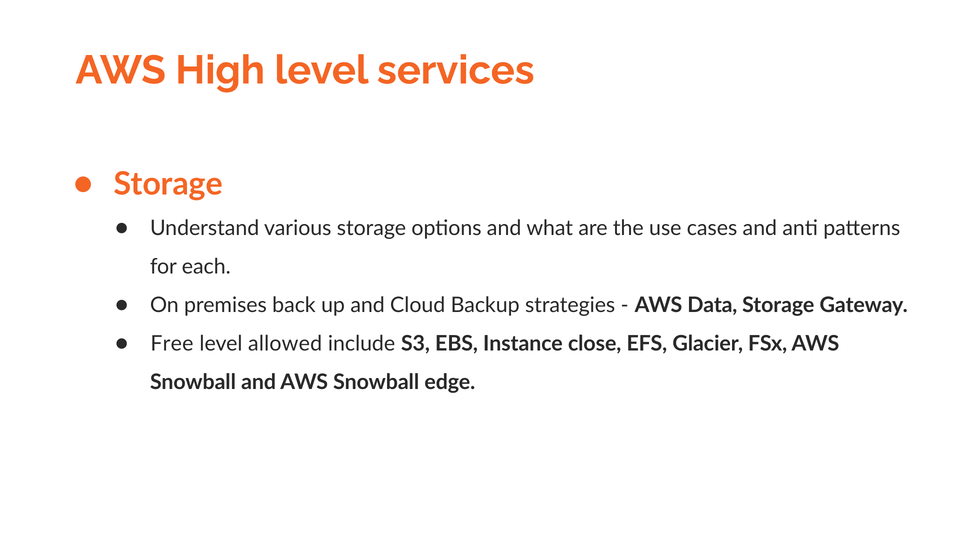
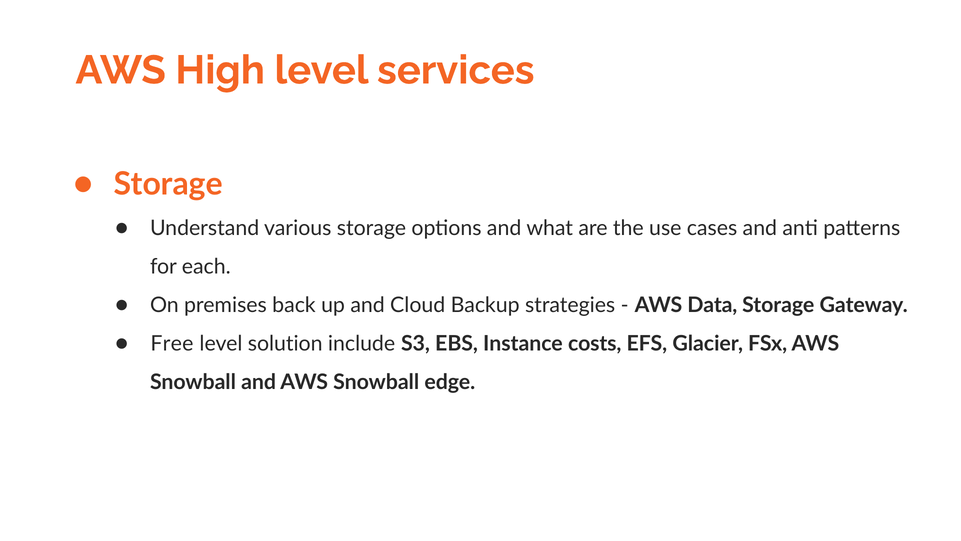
allowed: allowed -> solution (285, 343)
close: close -> costs (595, 343)
